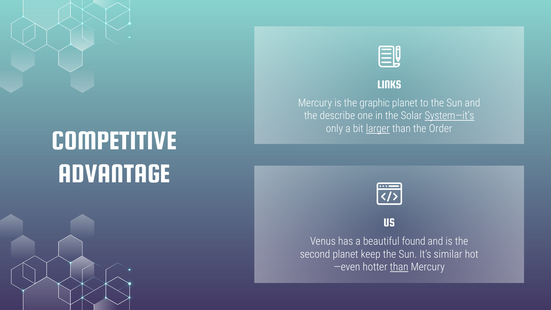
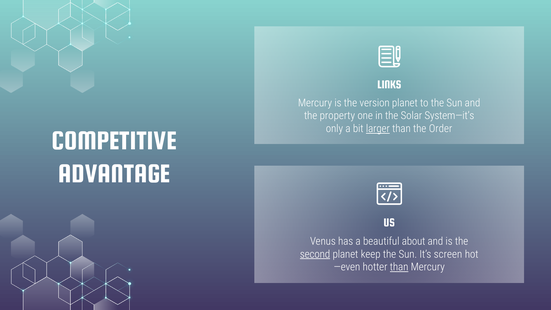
graphic: graphic -> version (375, 103)
describe: describe -> property (337, 116)
System—it’s underline: present -> none (449, 116)
found: found -> about (414, 241)
second underline: none -> present (315, 254)
similar: similar -> screen (448, 254)
